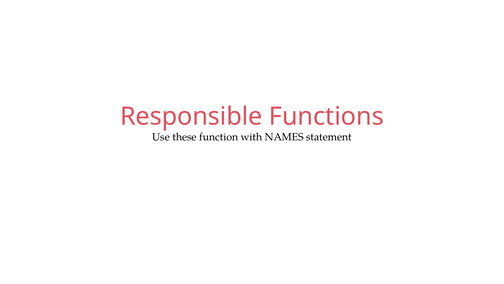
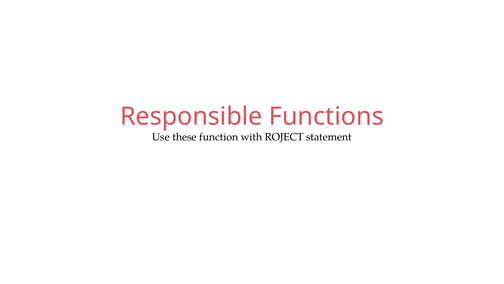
NAMES: NAMES -> ROJECT (284, 137)
